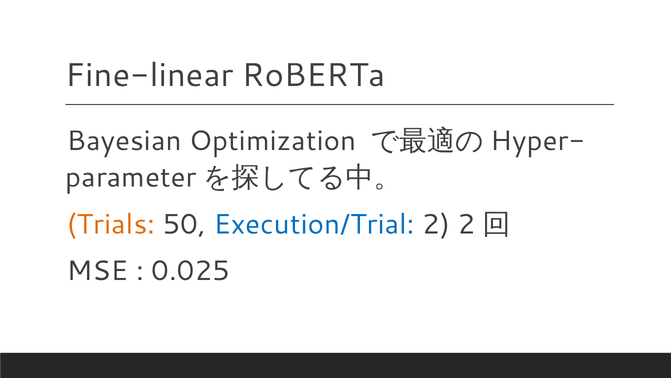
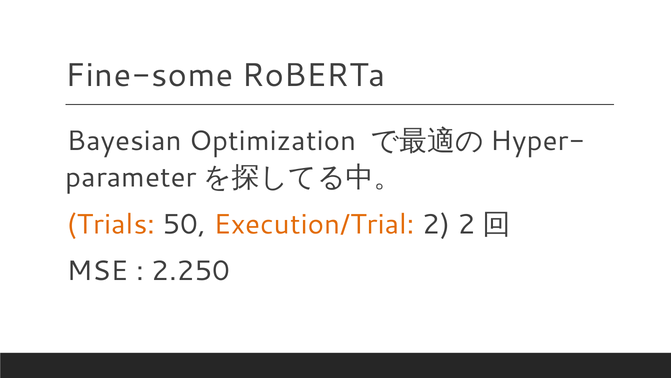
Fine-linear: Fine-linear -> Fine-some (149, 75)
Execution/Trial colour: blue -> orange (314, 224)
0.025: 0.025 -> 2.250 (191, 271)
